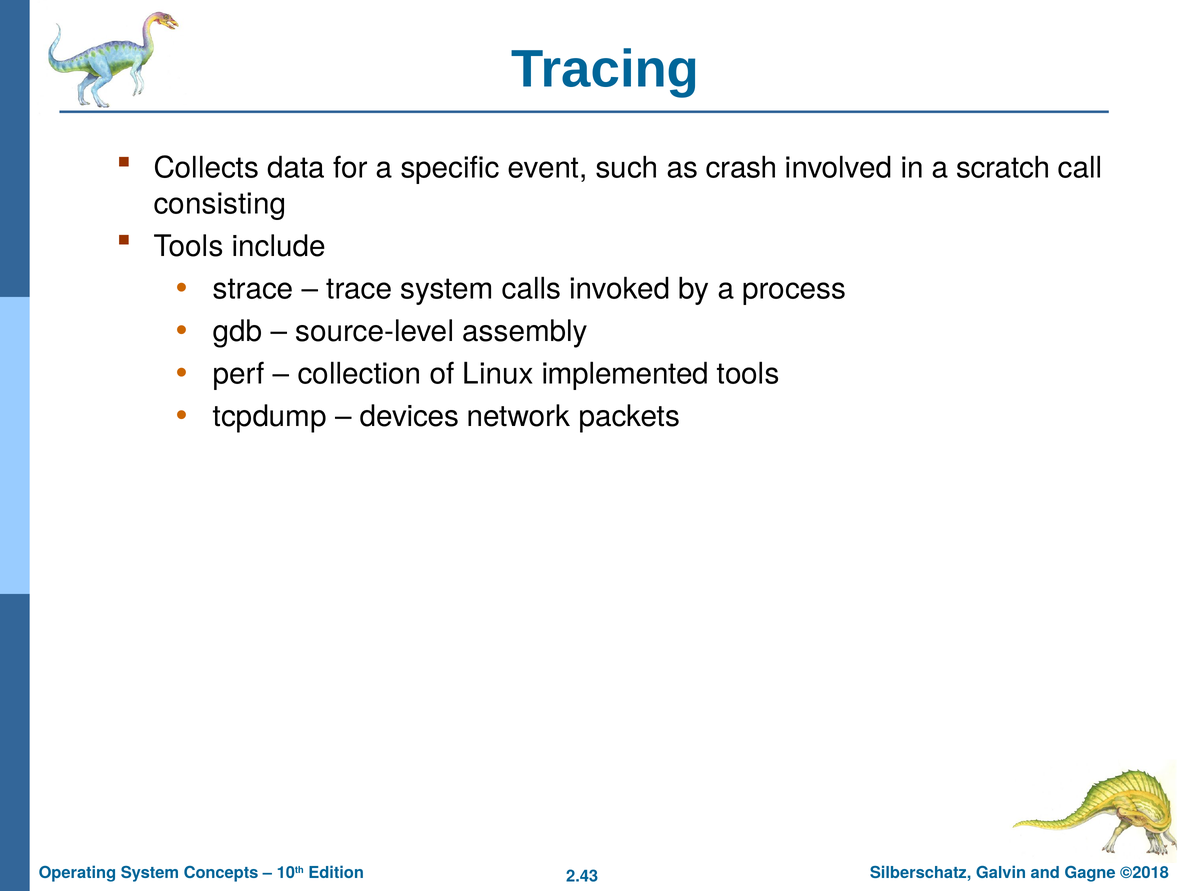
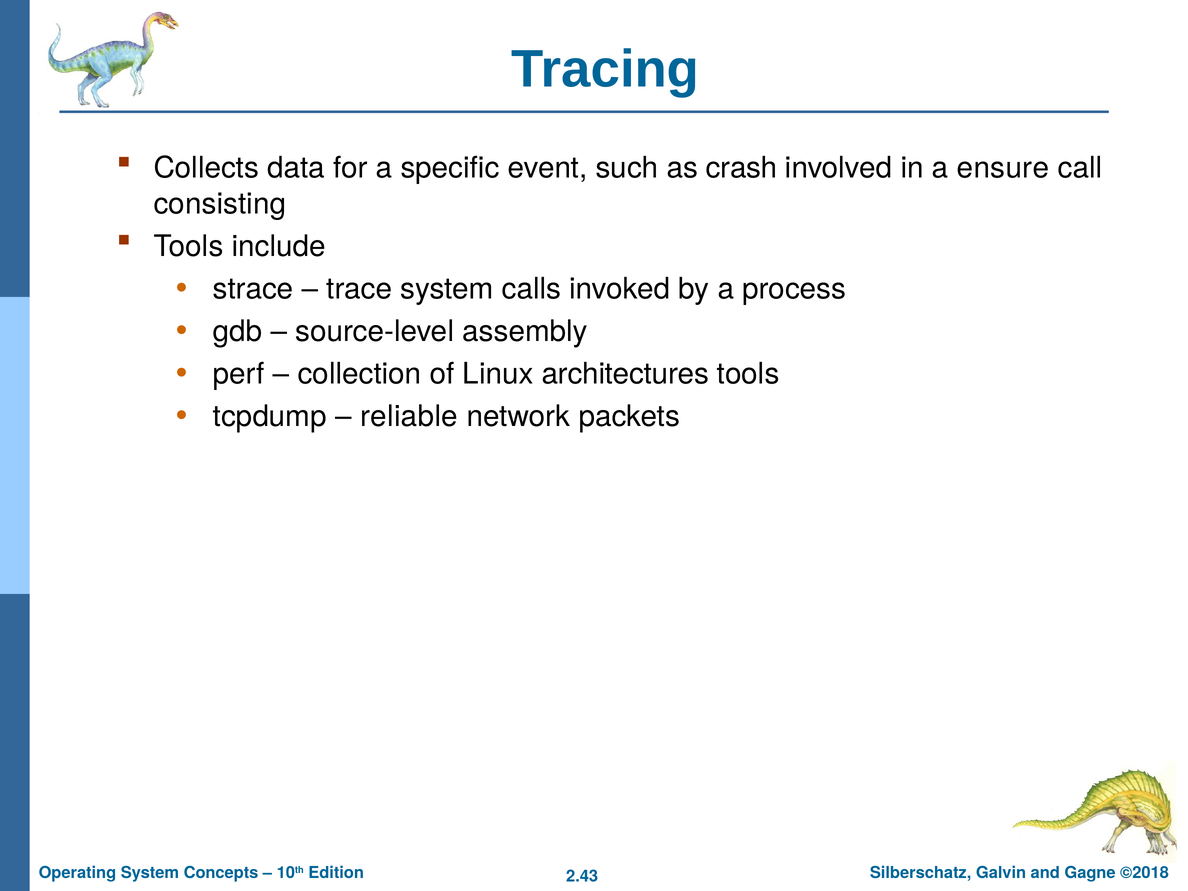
scratch: scratch -> ensure (1003, 168)
implemented: implemented -> architectures (625, 374)
devices: devices -> reliable (409, 417)
